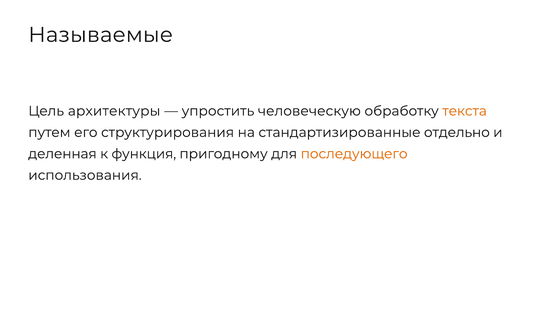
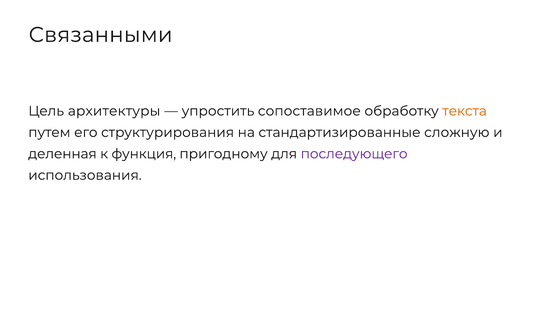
Называемые: Называемые -> Связанными (101, 35)
человеческую: человеческую -> сопоставимое (309, 111)
отдельно: отдельно -> сложную (457, 132)
последующего colour: orange -> purple (354, 153)
